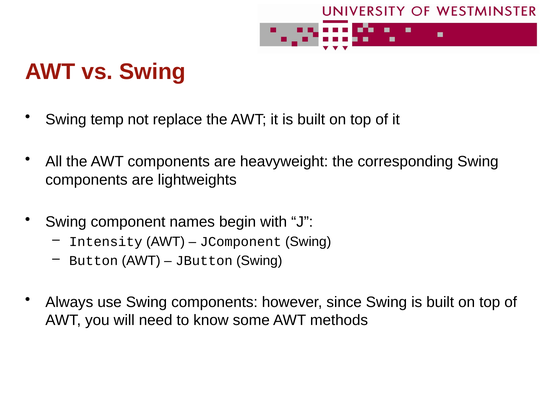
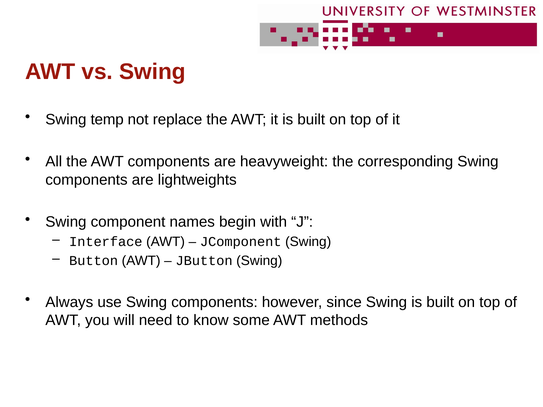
Intensity: Intensity -> Interface (106, 242)
